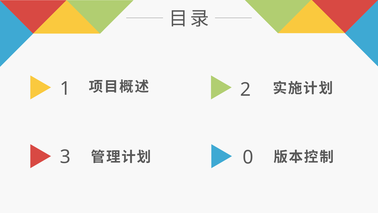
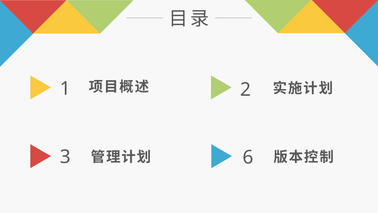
0: 0 -> 6 (248, 157)
